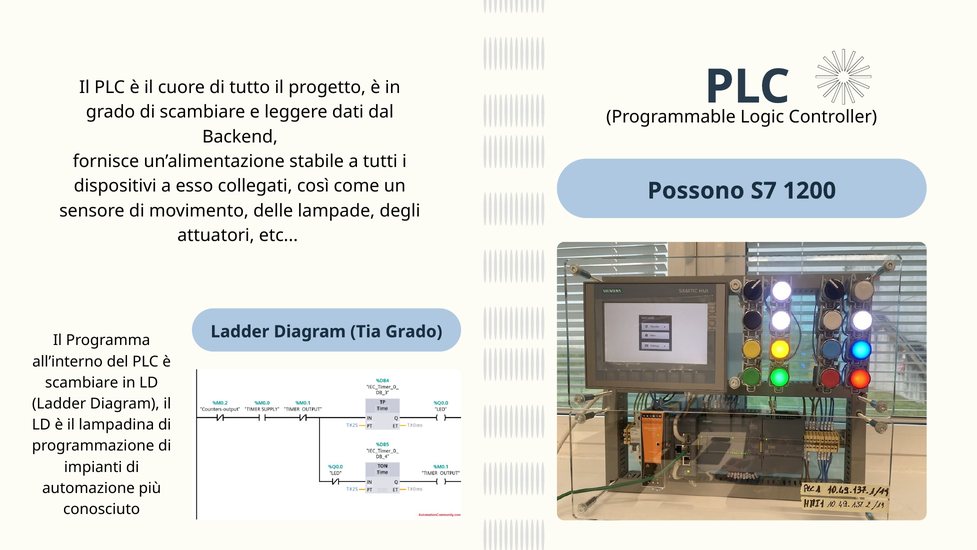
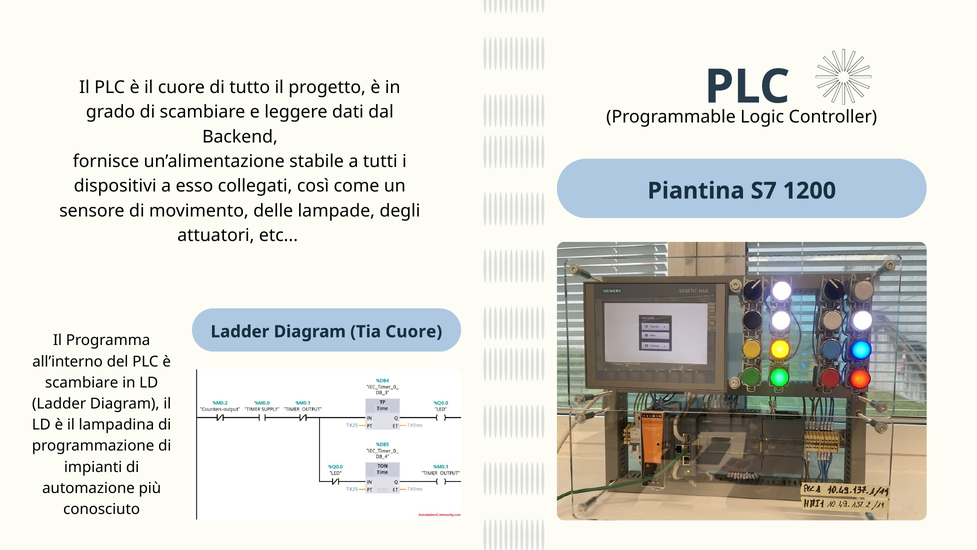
Possono: Possono -> Piantina (696, 191)
Tia Grado: Grado -> Cuore (414, 331)
